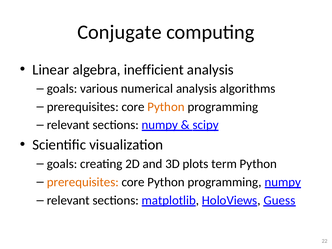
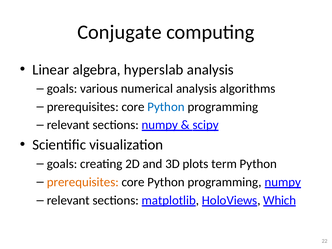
inefficient: inefficient -> hyperslab (154, 70)
Python colour: orange -> blue (166, 107)
Guess: Guess -> Which (280, 200)
